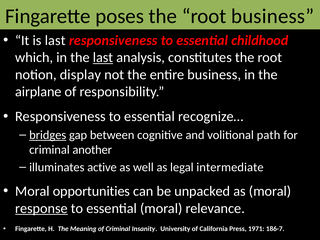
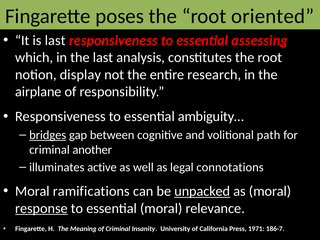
root business: business -> oriented (273, 16)
childhood: childhood -> assessing (260, 40)
last underline: present -> none (103, 58)
entire business: business -> research (214, 75)
recognize…: recognize… -> ambiguity… (211, 117)
intermediate: intermediate -> connotations (230, 167)
opportunities: opportunities -> ramifications (91, 191)
unpacked underline: none -> present (202, 191)
